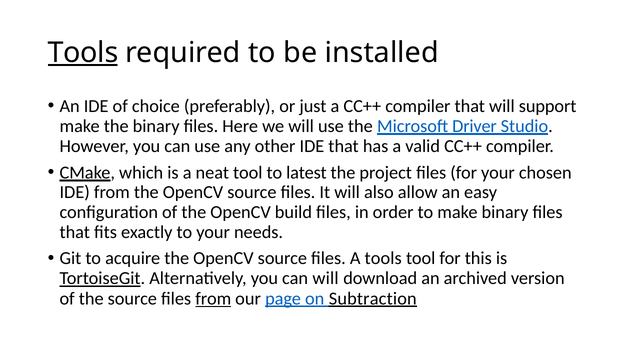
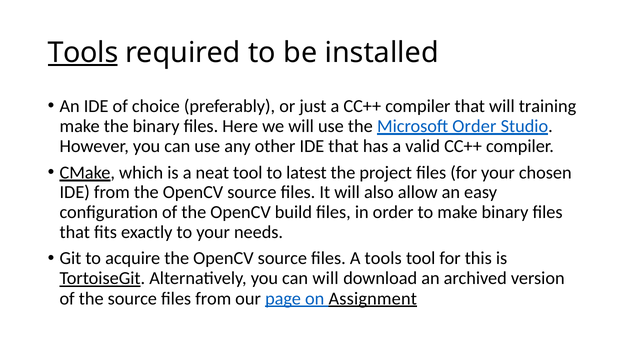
support: support -> training (548, 106)
Microsoft Driver: Driver -> Order (474, 126)
from underline: present -> none (213, 298)
Subtraction: Subtraction -> Assignment (373, 298)
